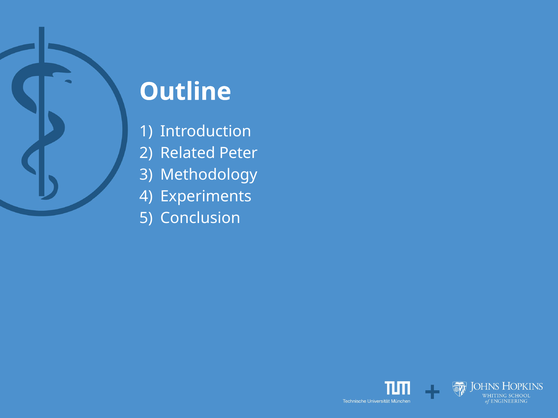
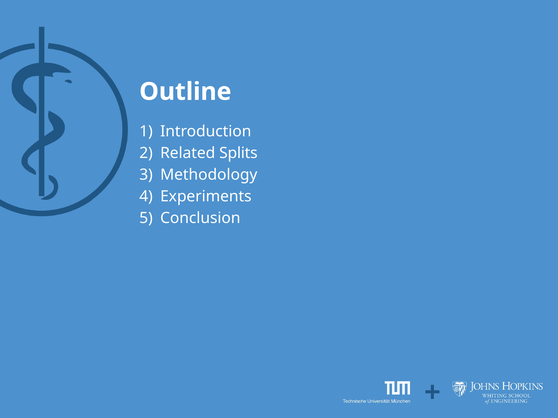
Peter: Peter -> Splits (238, 153)
